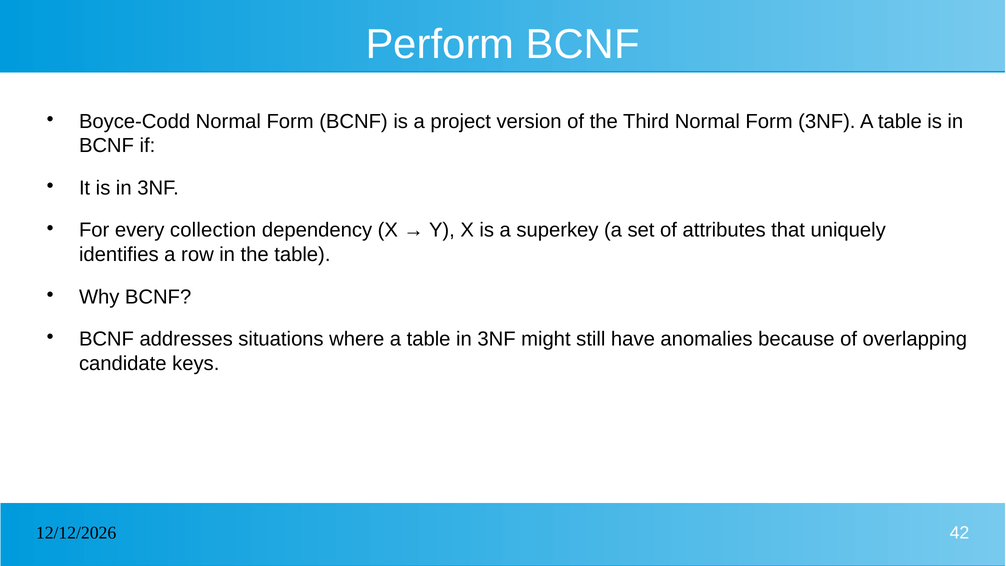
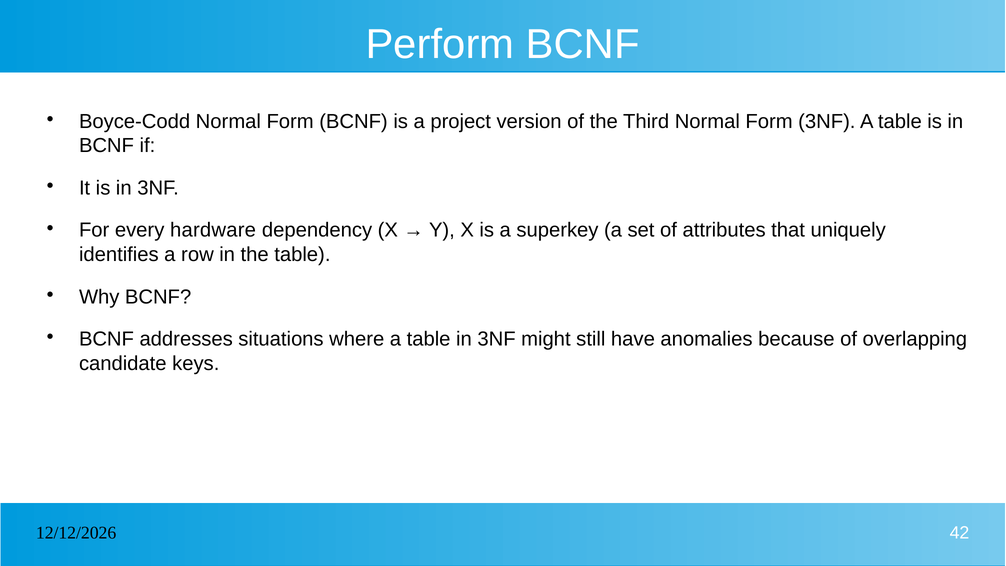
collection: collection -> hardware (213, 230)
